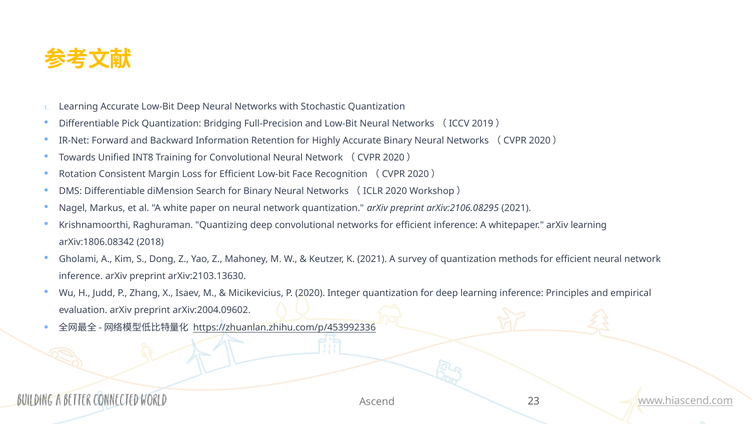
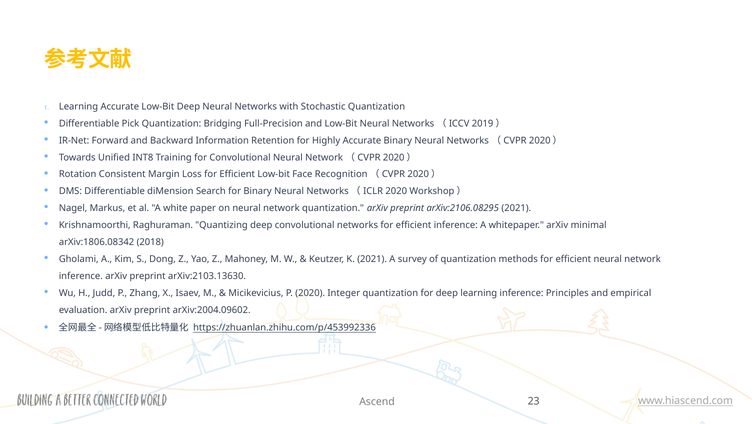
arXiv learning: learning -> minimal (589, 225)
